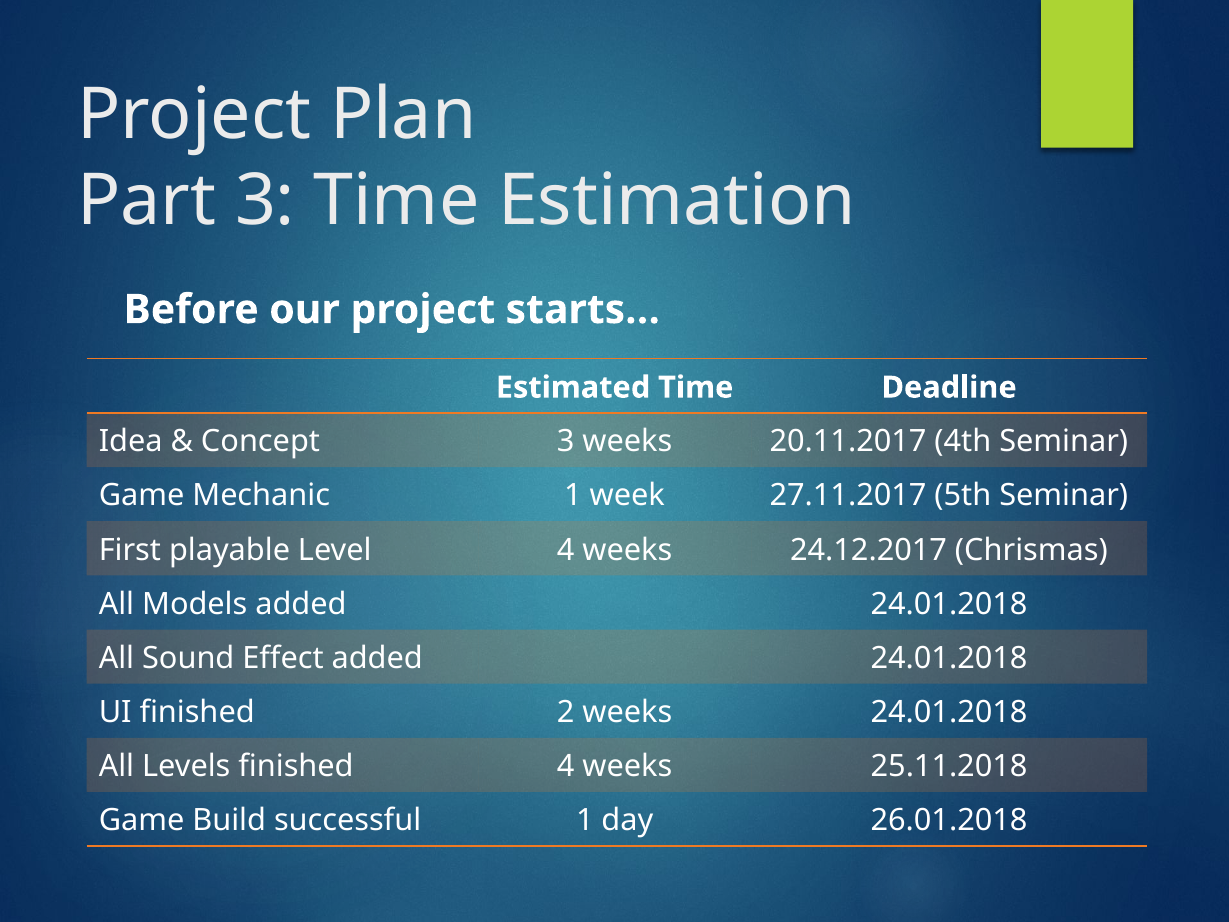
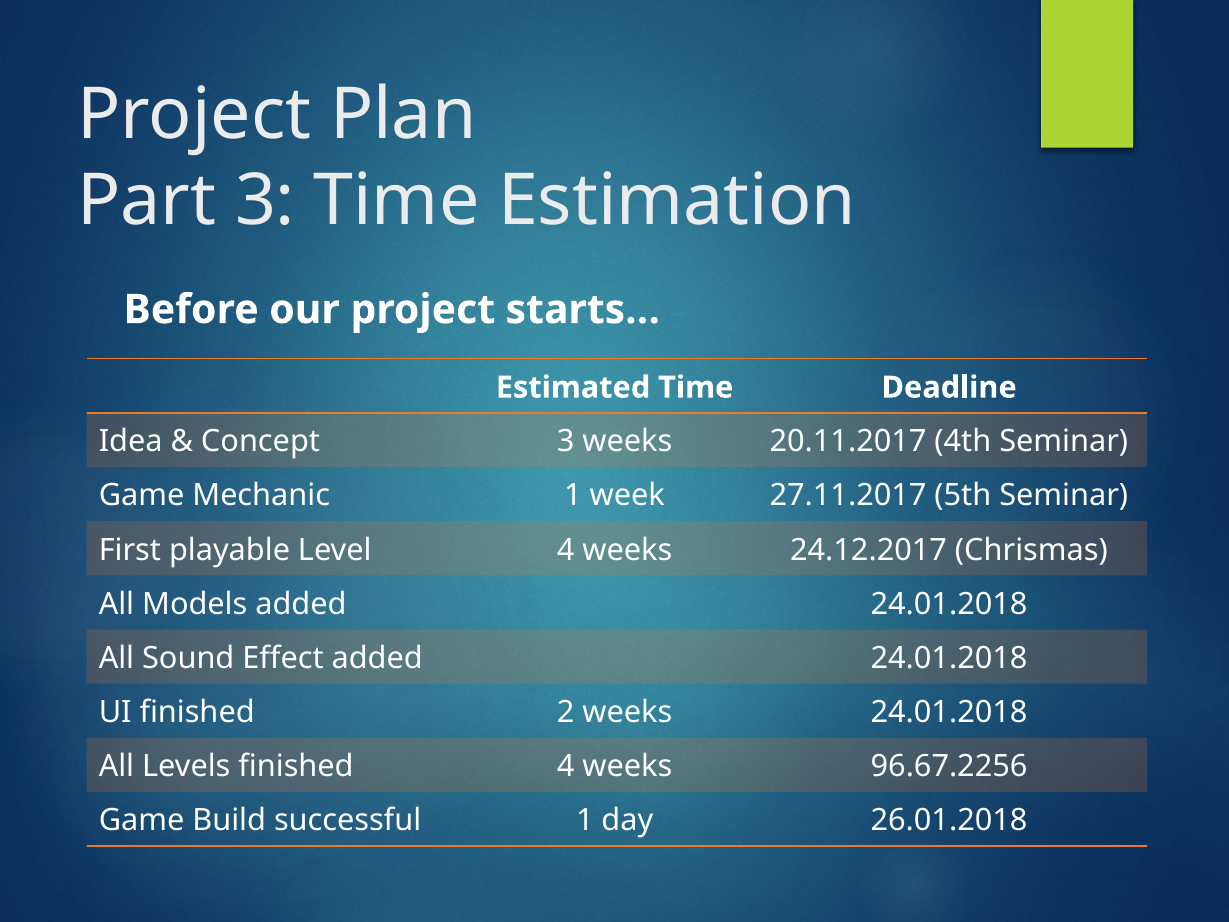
25.11.2018: 25.11.2018 -> 96.67.2256 (949, 766)
